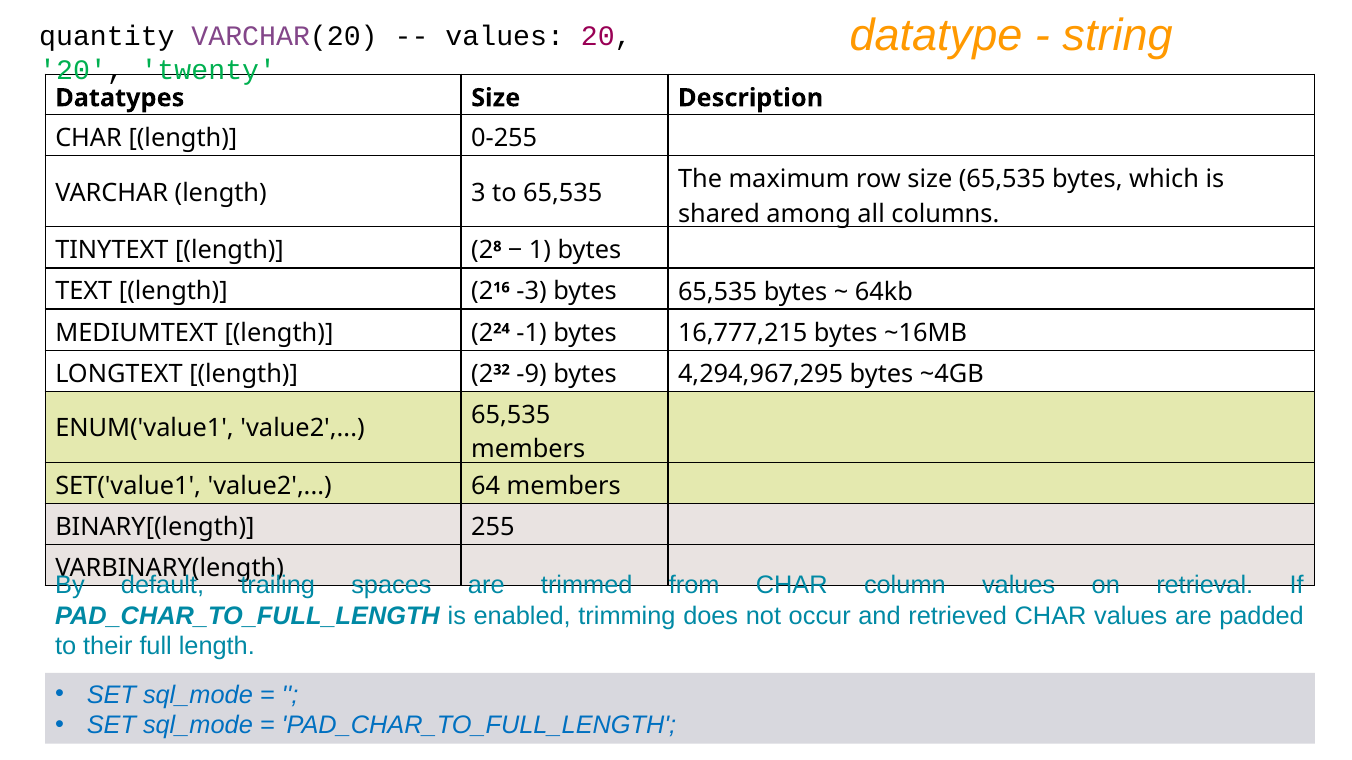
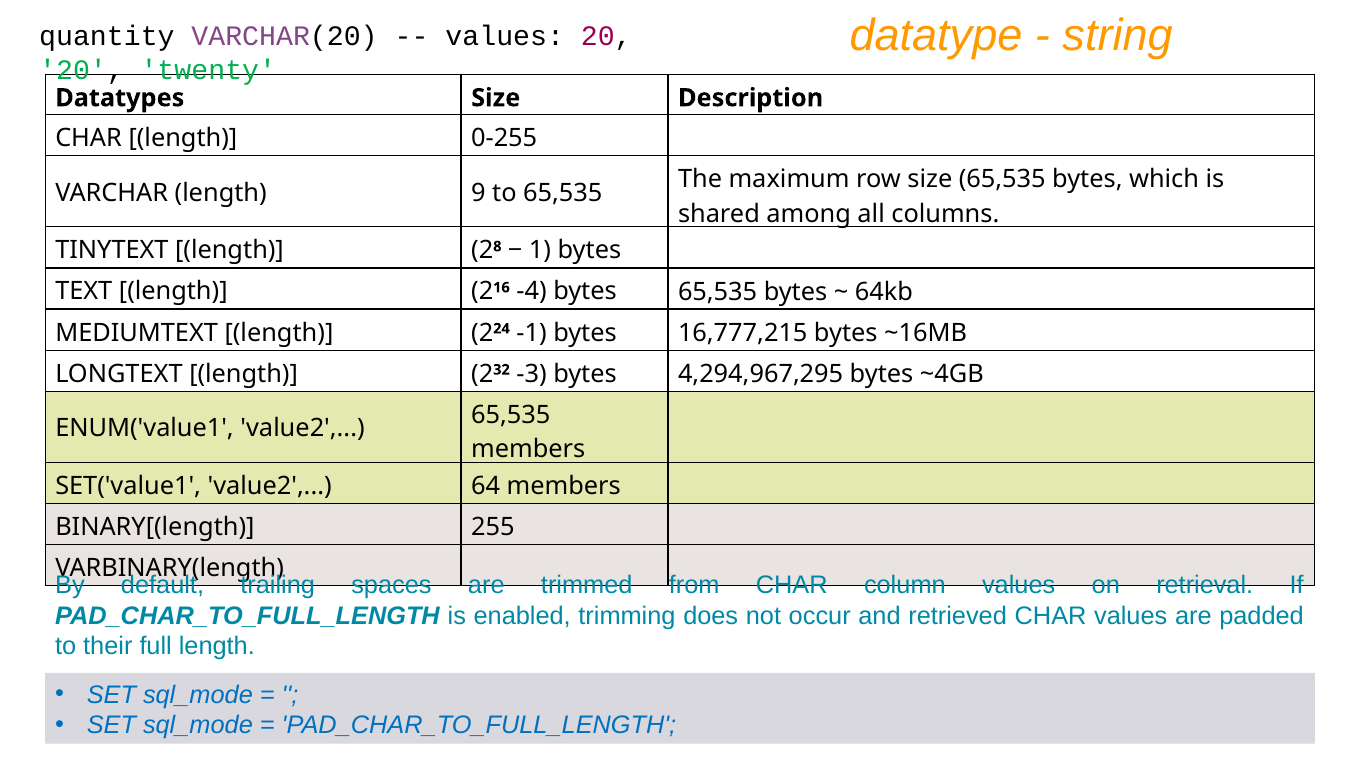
3: 3 -> 9 (478, 193)
-3: -3 -> -4 (532, 292)
-9: -9 -> -3 (532, 374)
